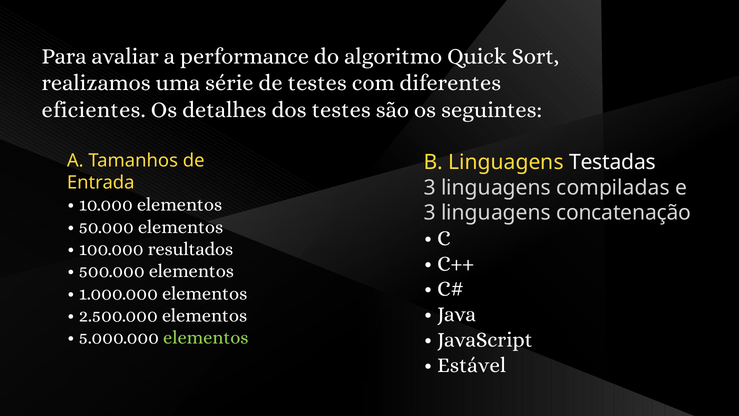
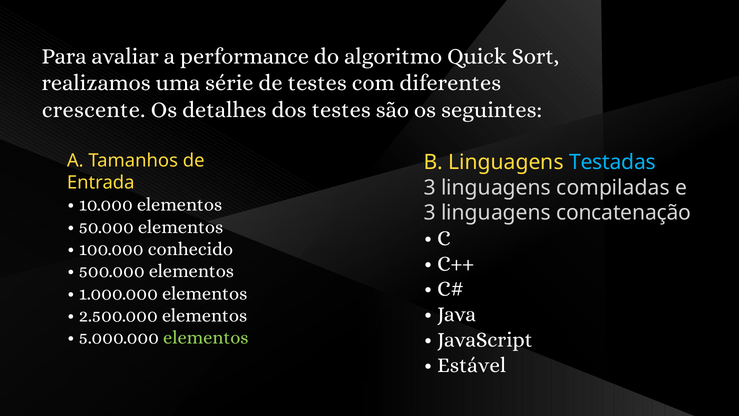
eficientes: eficientes -> crescente (94, 110)
Testadas colour: white -> light blue (613, 162)
resultados: resultados -> conhecido (190, 249)
